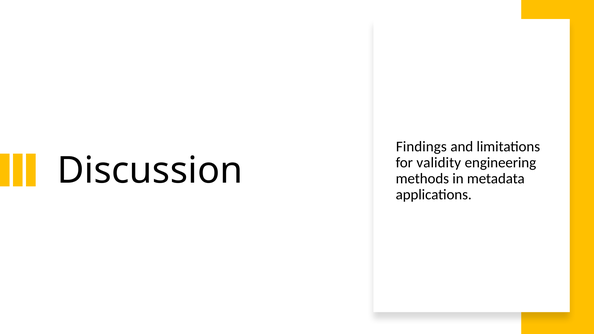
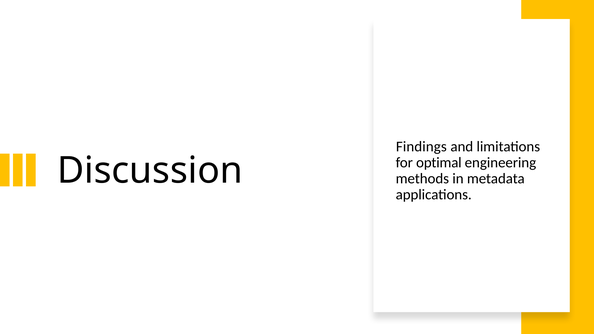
validity: validity -> optimal (439, 163)
